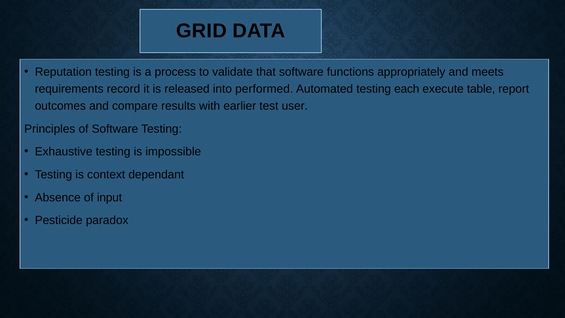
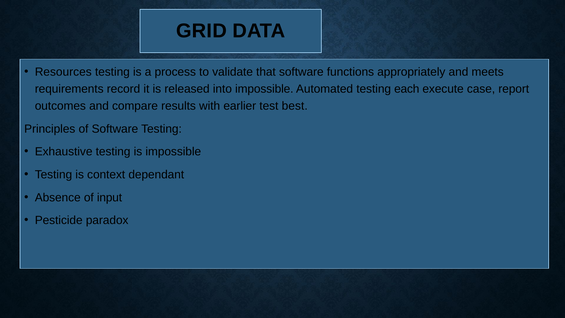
Reputation: Reputation -> Resources (63, 72)
into performed: performed -> impossible (264, 89)
table: table -> case (481, 89)
user: user -> best (295, 106)
